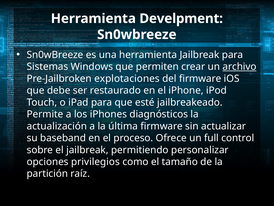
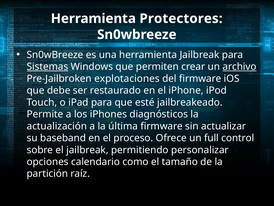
Develpment: Develpment -> Protectores (181, 19)
Sistemas underline: none -> present (47, 67)
privilegios: privilegios -> calendario (96, 161)
